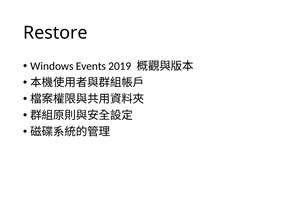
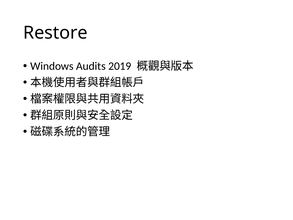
Events: Events -> Audits (91, 66)
